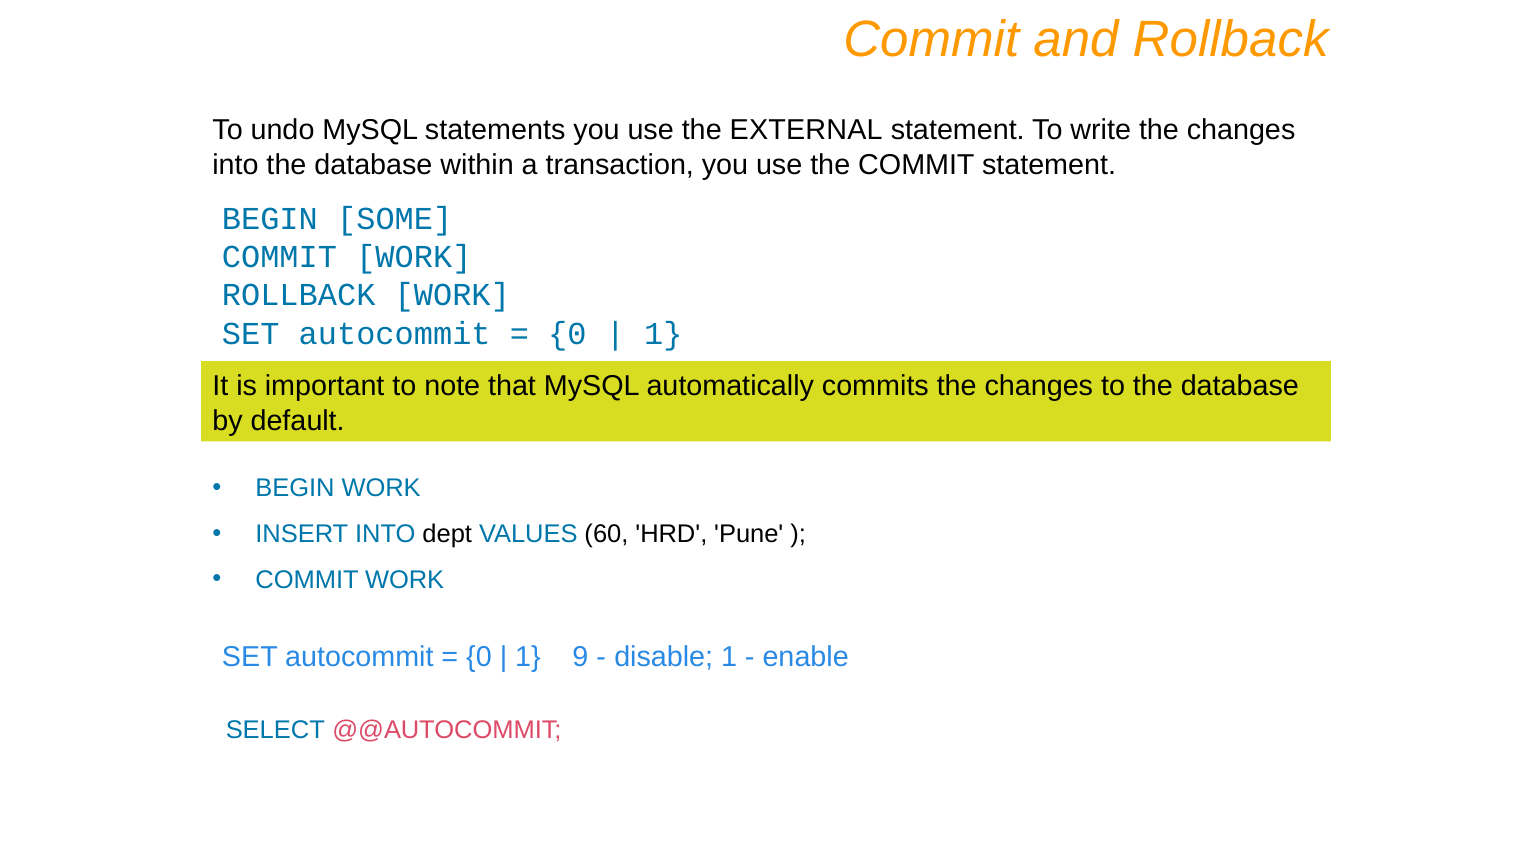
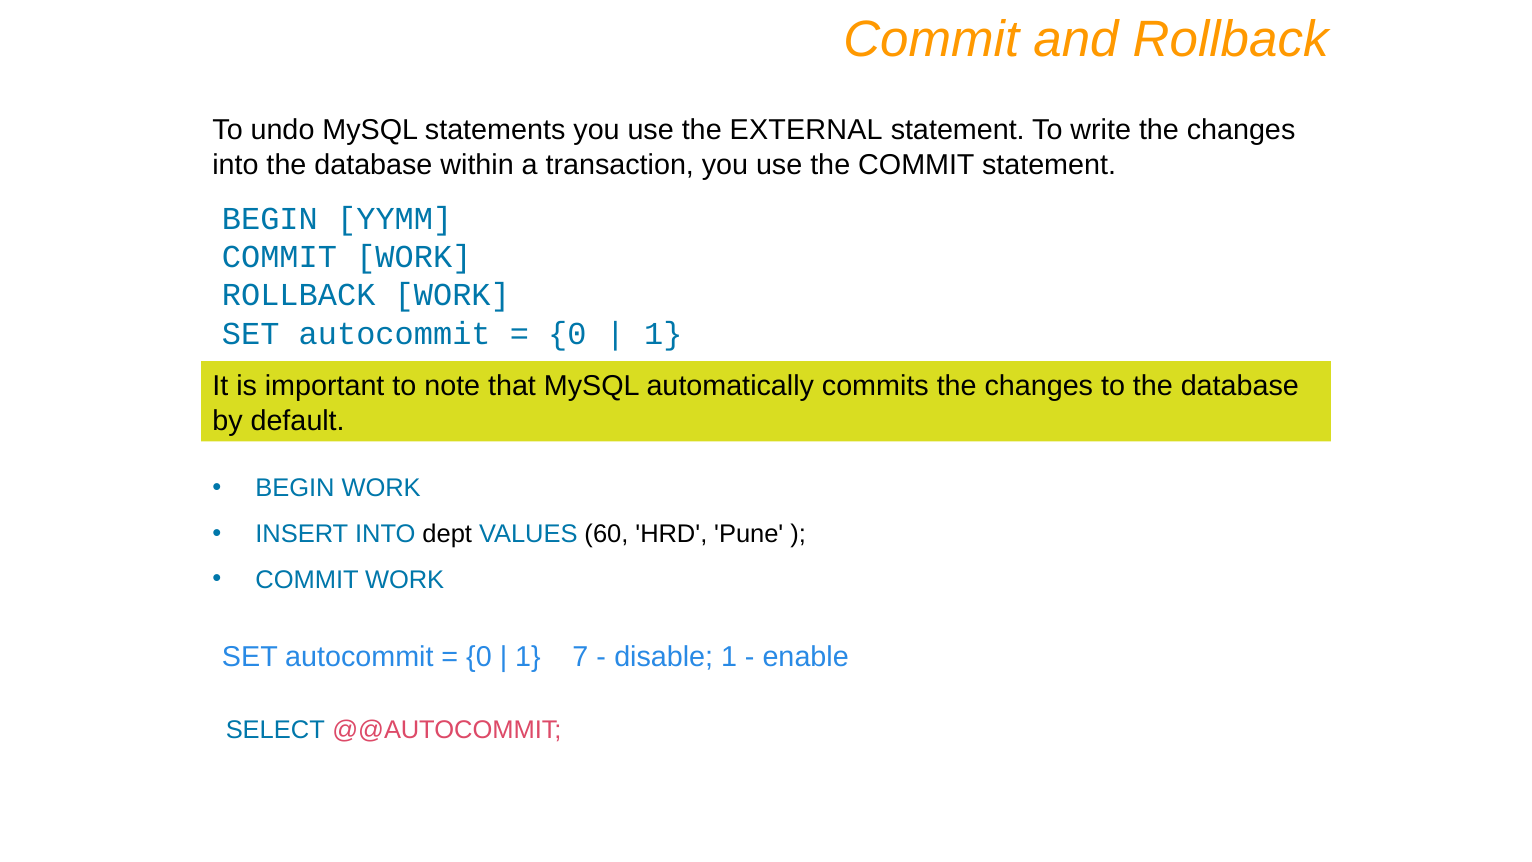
SOME: SOME -> YYMM (395, 218)
9: 9 -> 7 (580, 657)
